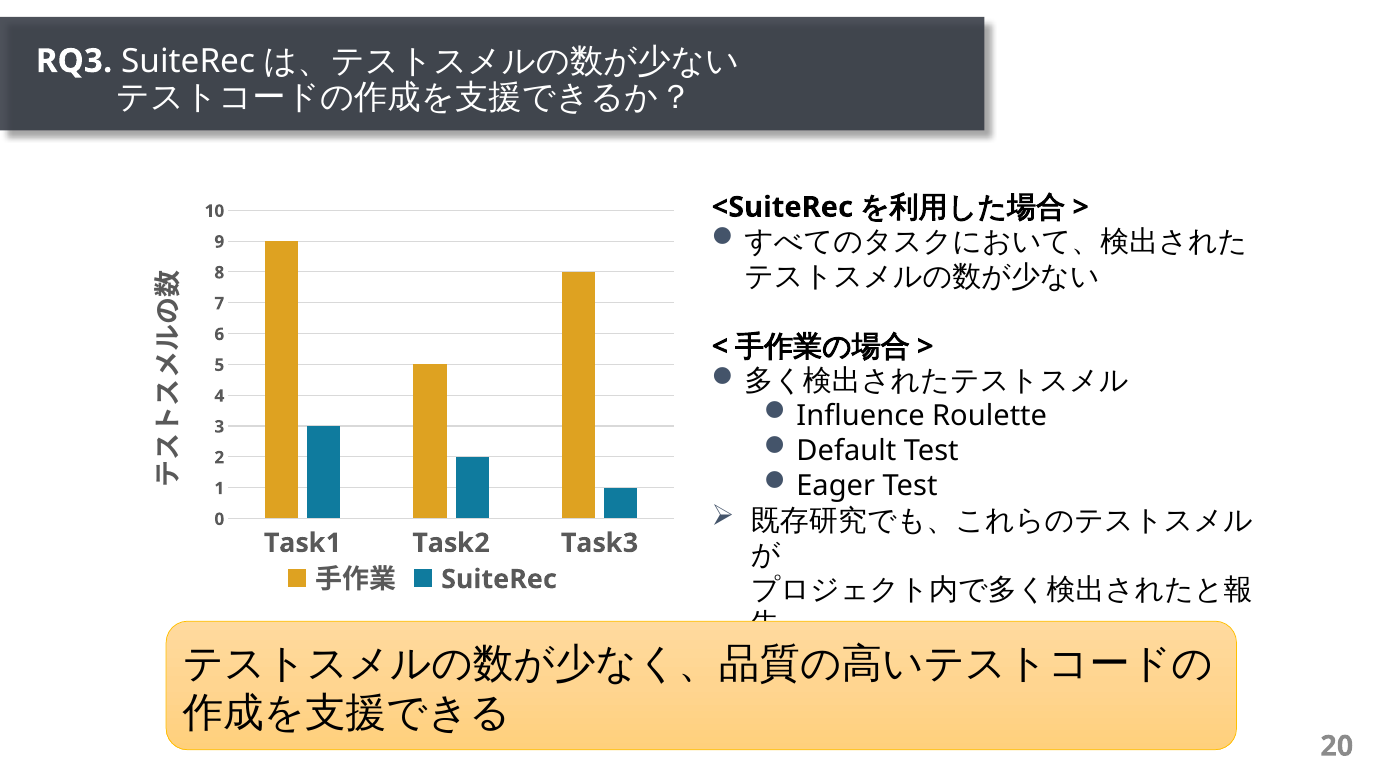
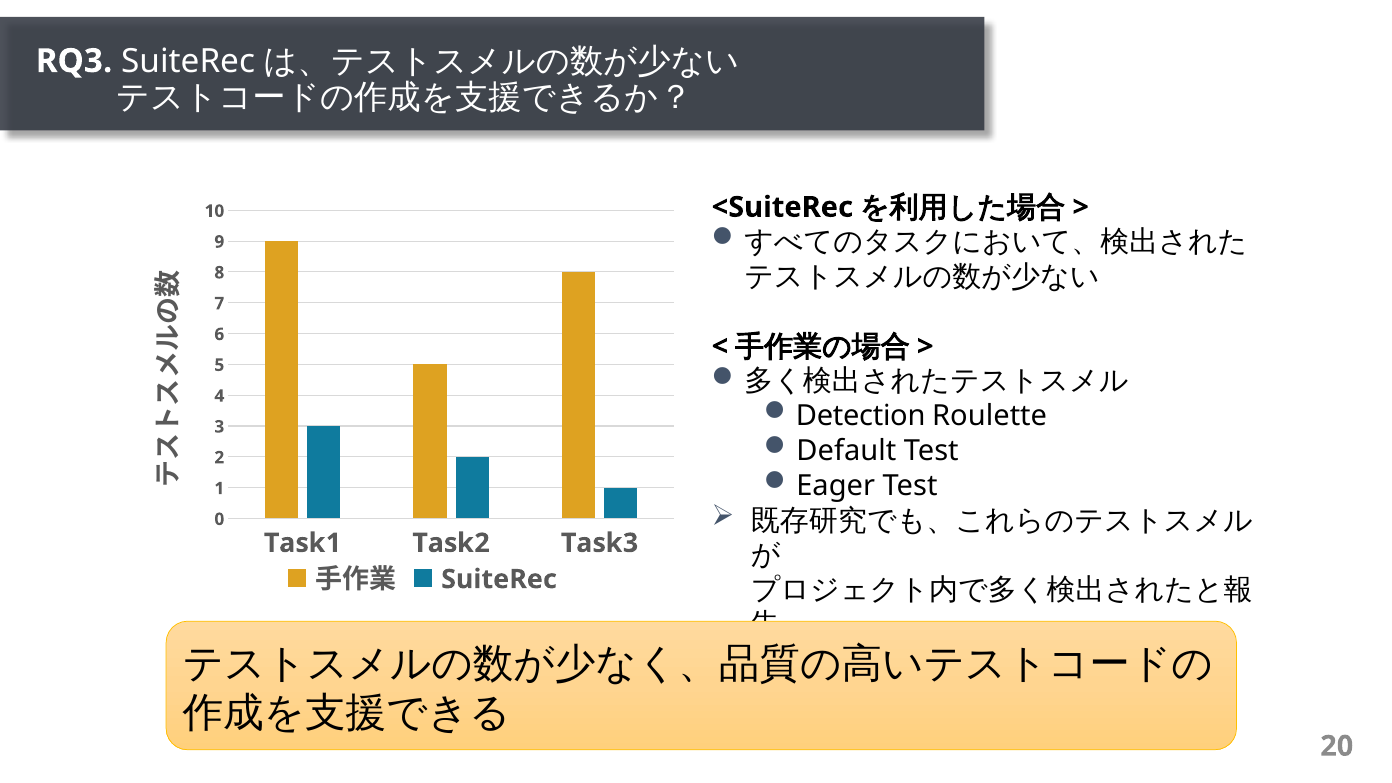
Inﬂuence: Inﬂuence -> Detection (861, 416)
